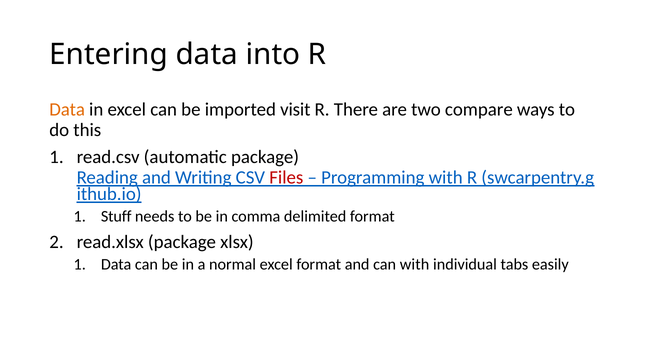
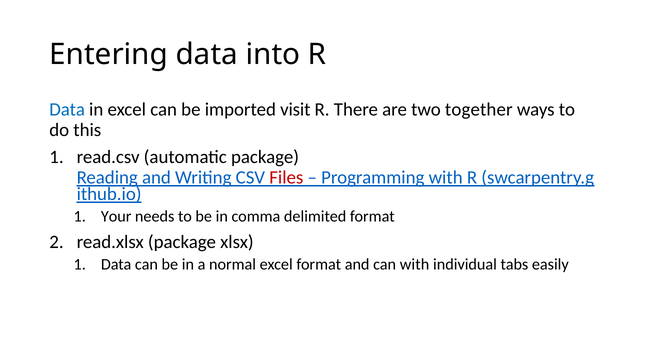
Data colour: orange -> blue (67, 109)
compare: compare -> together (479, 109)
Stuff: Stuff -> Your (116, 217)
